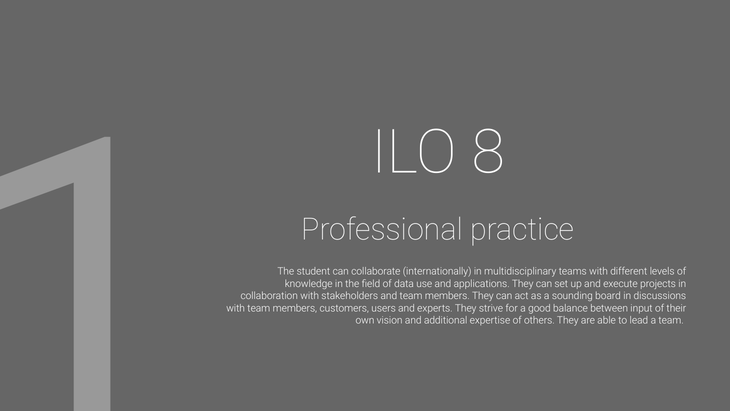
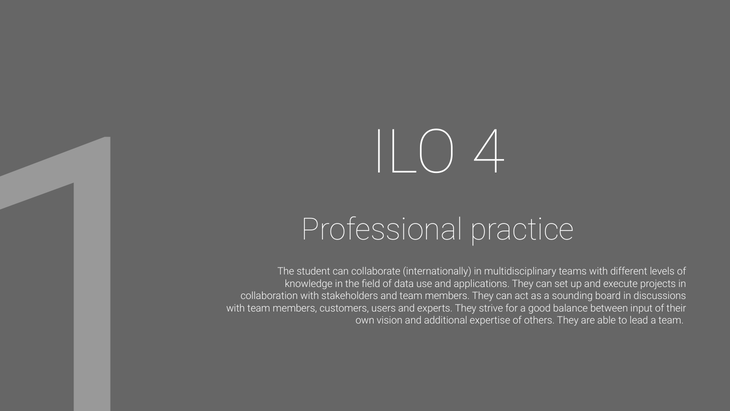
8: 8 -> 4 (488, 152)
